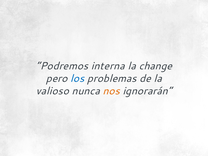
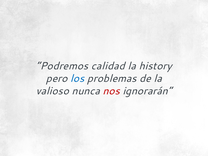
interna: interna -> calidad (108, 66)
change: change -> history (155, 66)
nos colour: orange -> red (111, 91)
